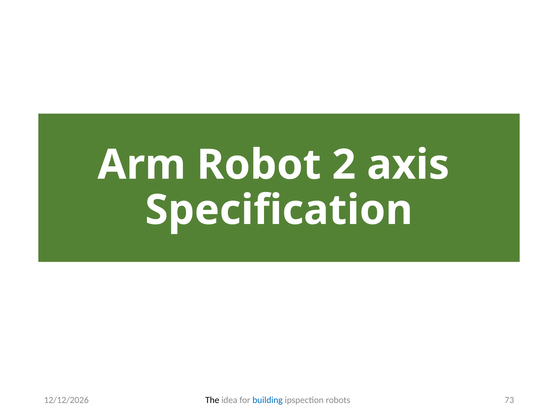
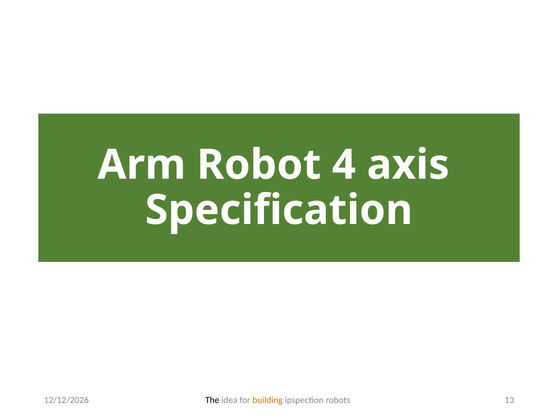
2: 2 -> 4 (344, 165)
building colour: blue -> orange (268, 400)
73: 73 -> 13 (509, 400)
